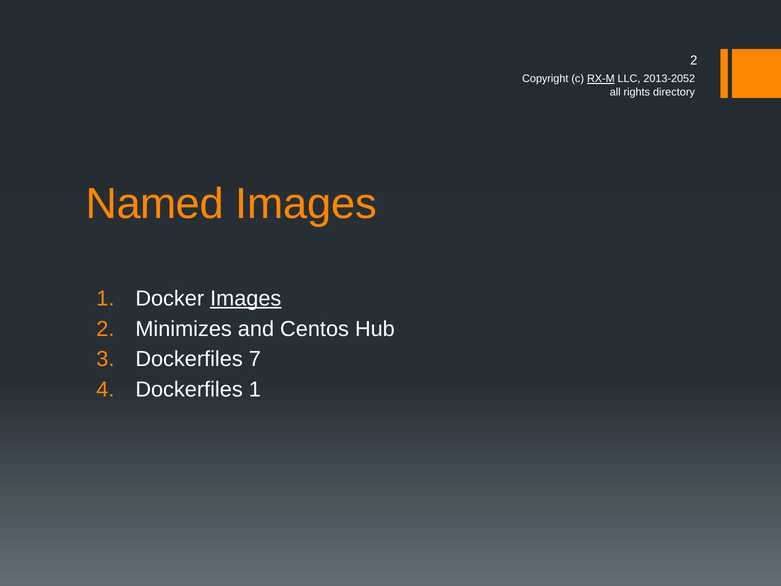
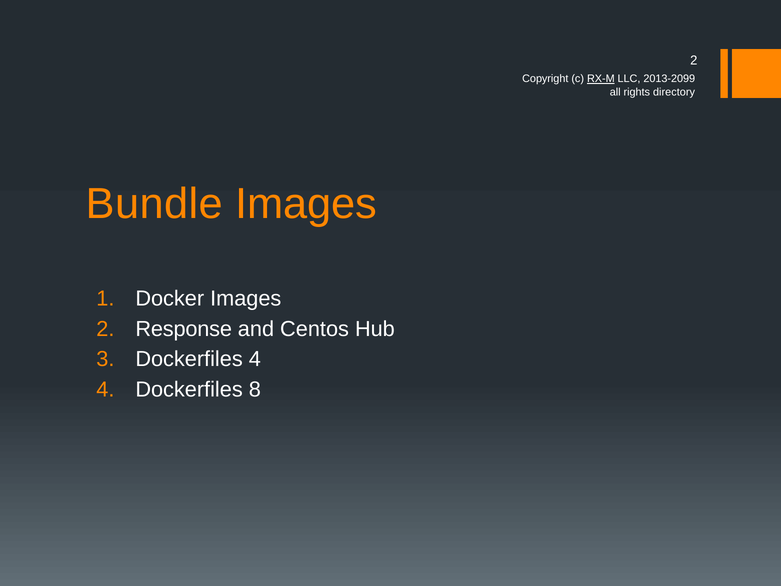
2013-2052: 2013-2052 -> 2013-2099 (669, 79)
Named: Named -> Bundle (154, 204)
Images underline: present -> none (246, 298)
Minimizes: Minimizes -> Response (184, 329)
Dockerfiles 7: 7 -> 4 (255, 359)
Dockerfiles 1: 1 -> 8 (255, 389)
